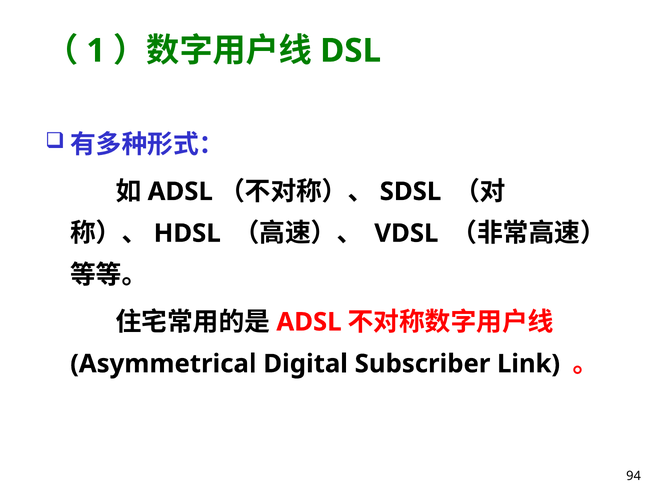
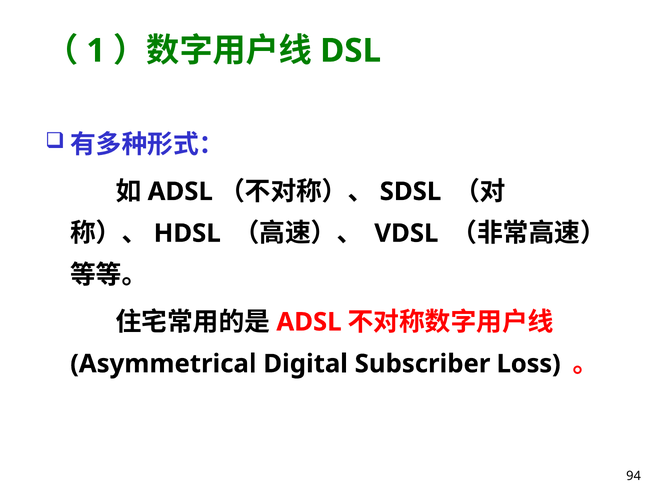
Link: Link -> Loss (529, 364)
